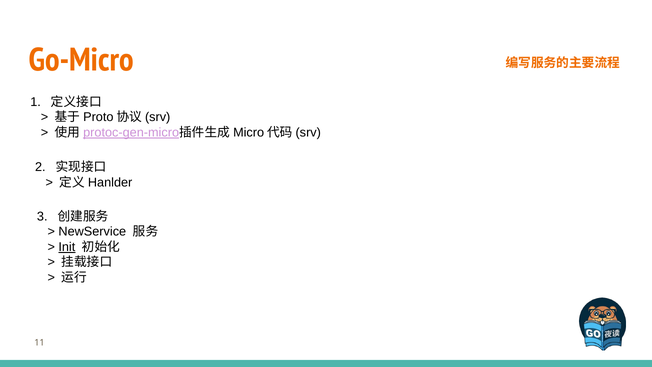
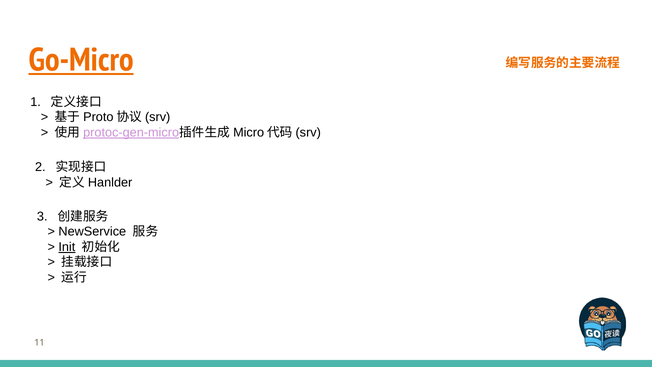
Go-Micro underline: none -> present (81, 60)
